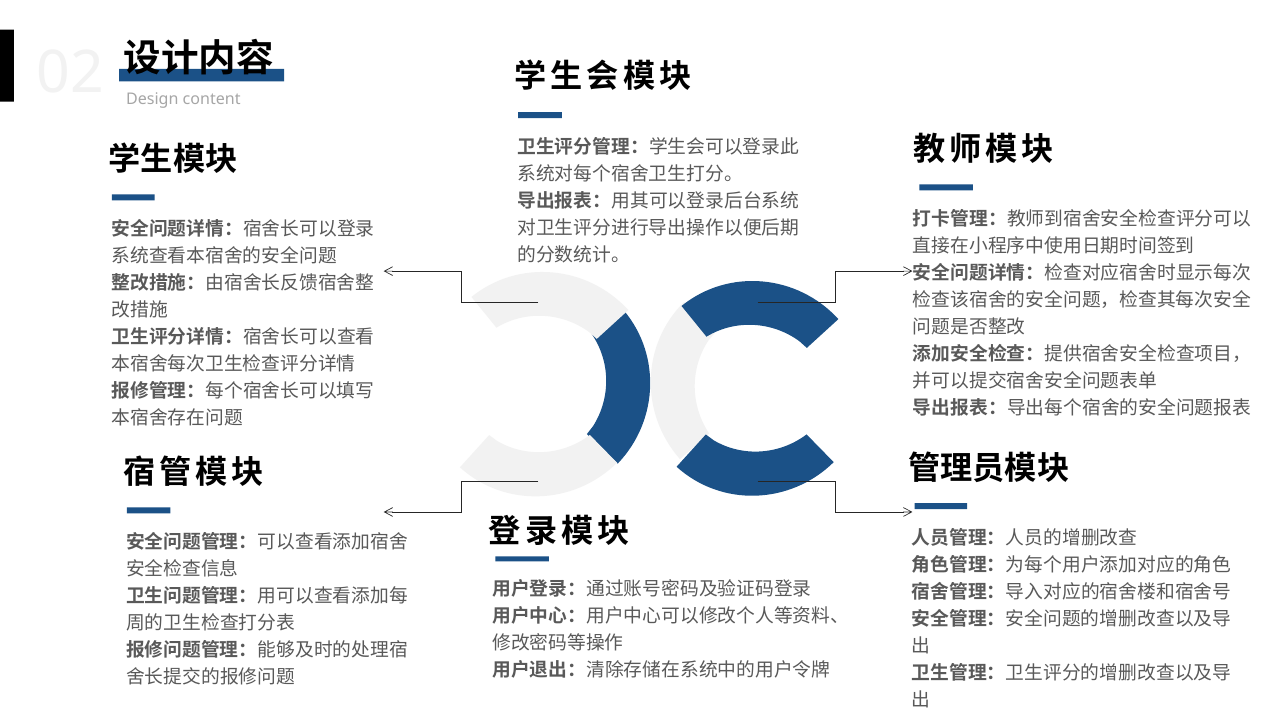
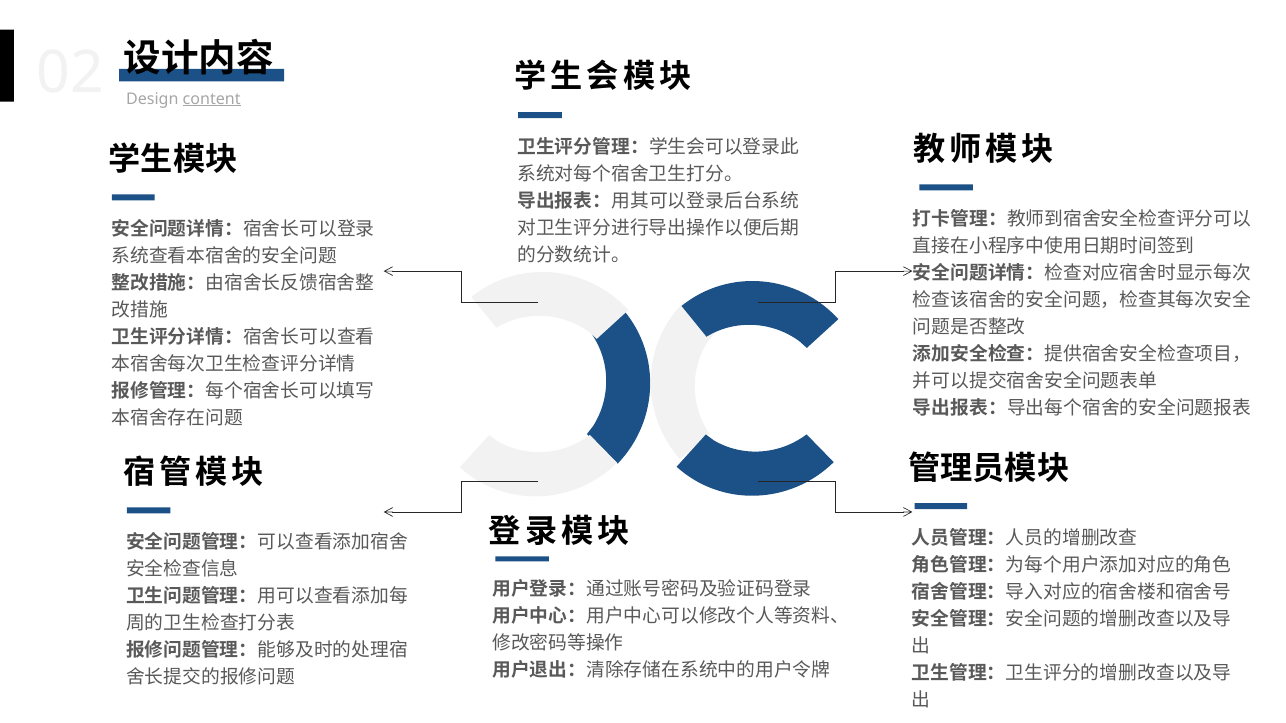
content underline: none -> present (212, 99)
